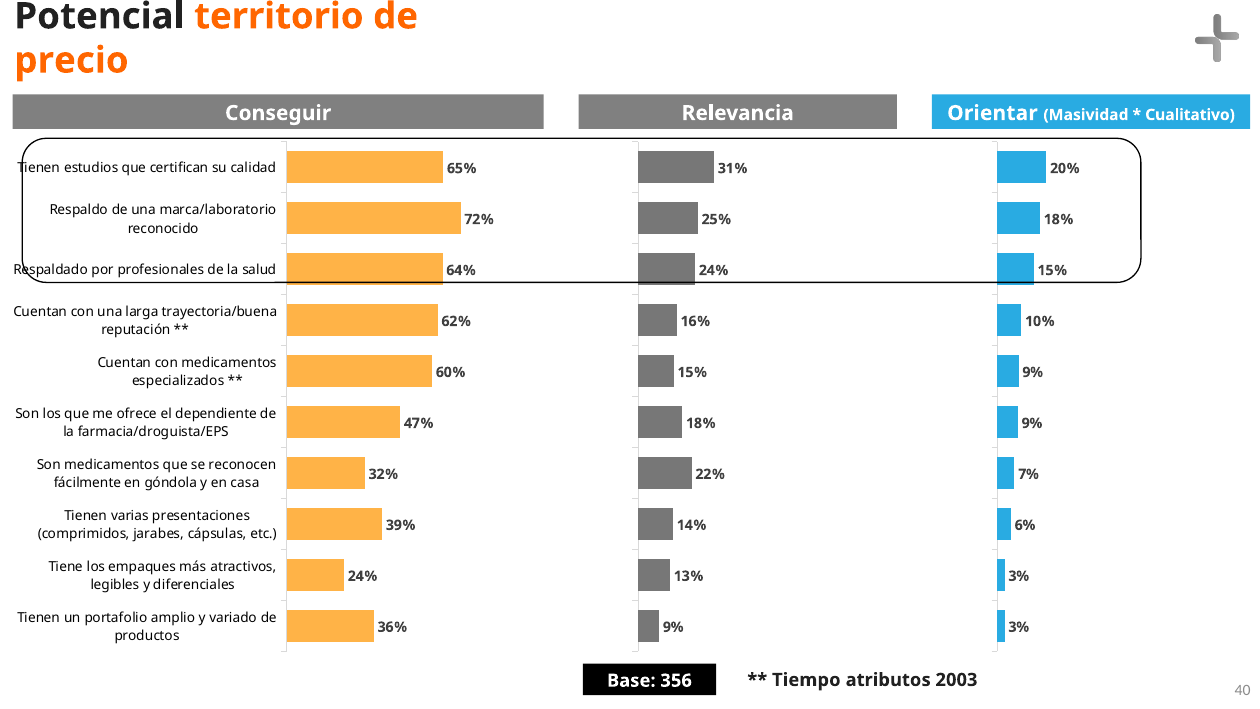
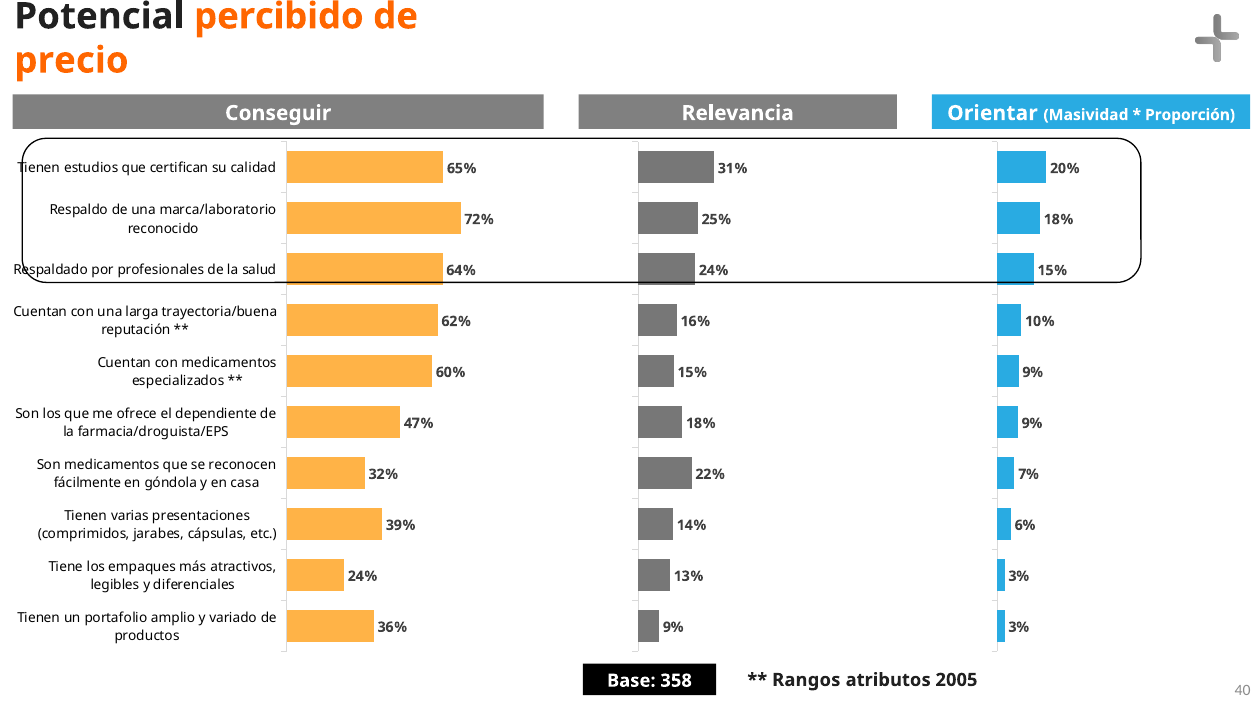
territorio: territorio -> percibido (279, 16)
Cualitativo: Cualitativo -> Proporción (1190, 115)
356: 356 -> 358 (676, 680)
Tiempo: Tiempo -> Rangos (806, 680)
2003: 2003 -> 2005 (956, 680)
